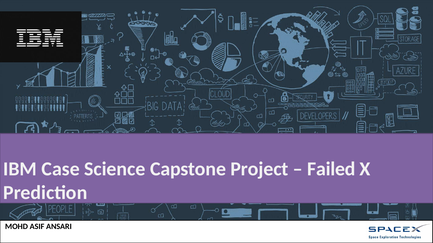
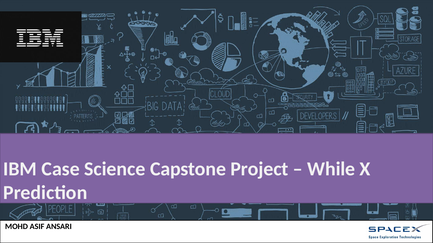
Failed: Failed -> While (331, 169)
